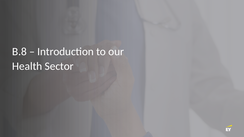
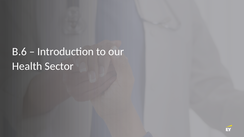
B.8: B.8 -> B.6 (19, 52)
